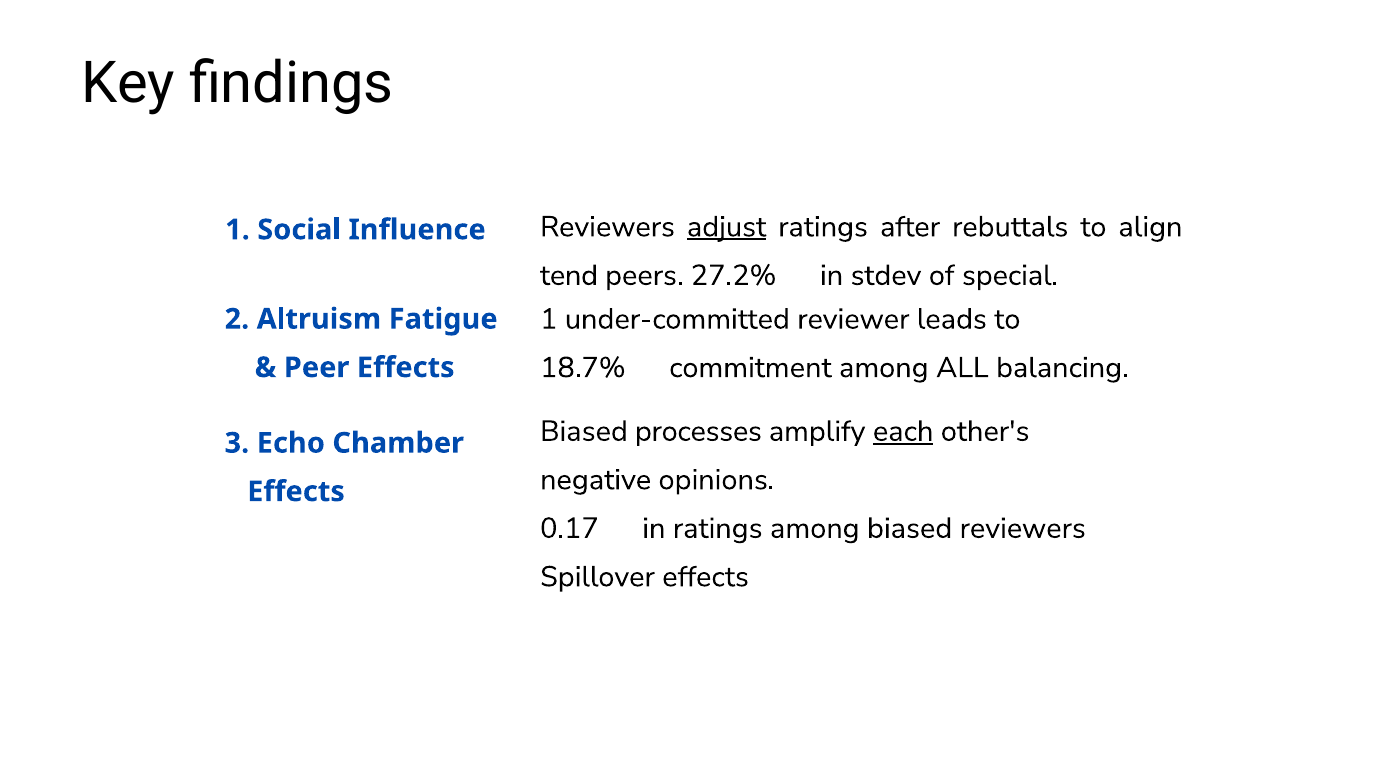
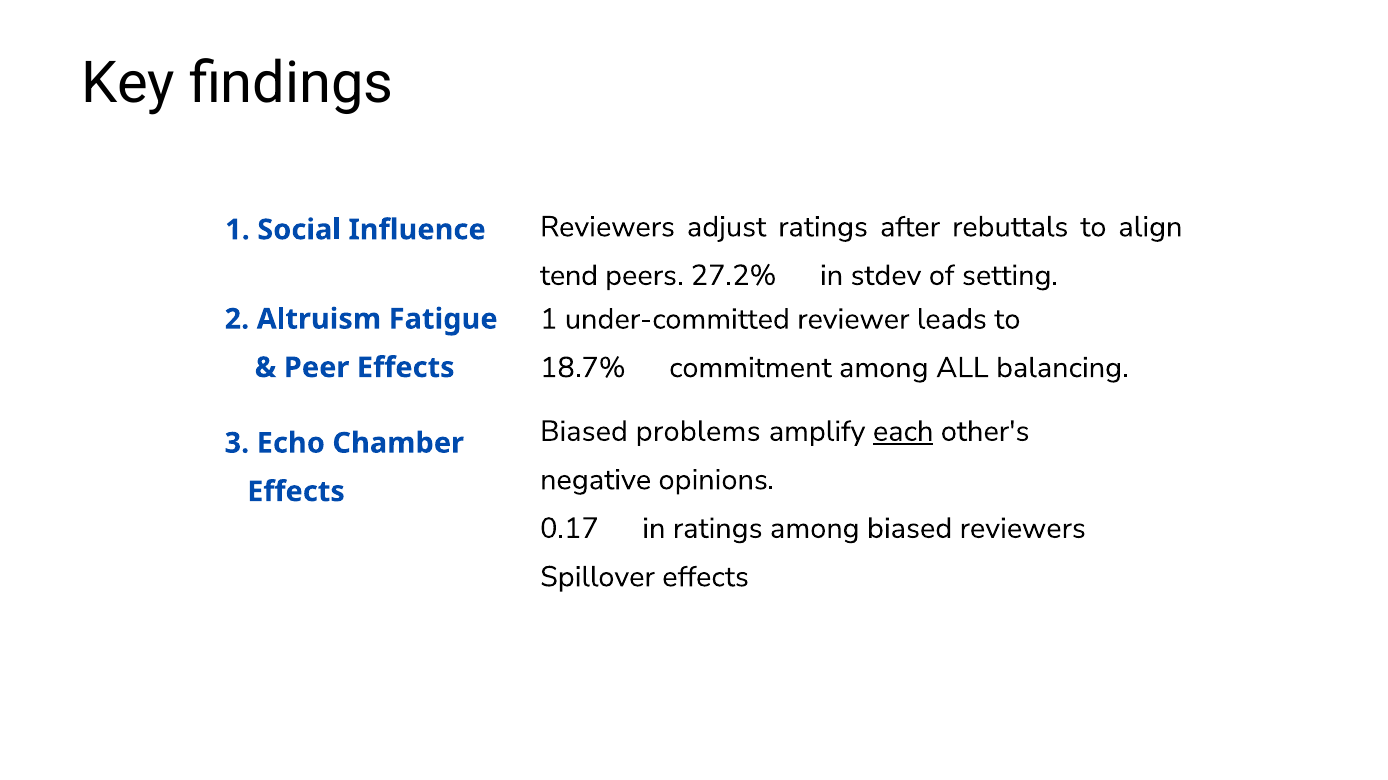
adjust underline: present -> none (727, 227)
special: special -> setting (1010, 276)
processes: processes -> problems (698, 432)
